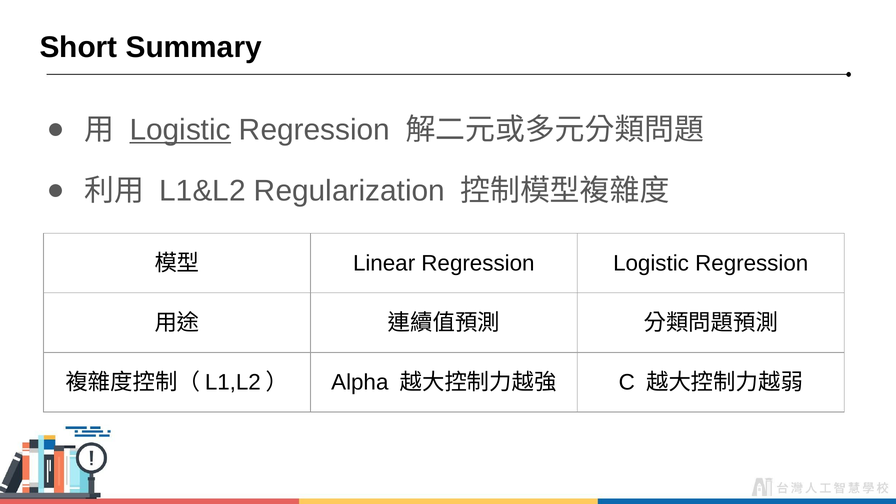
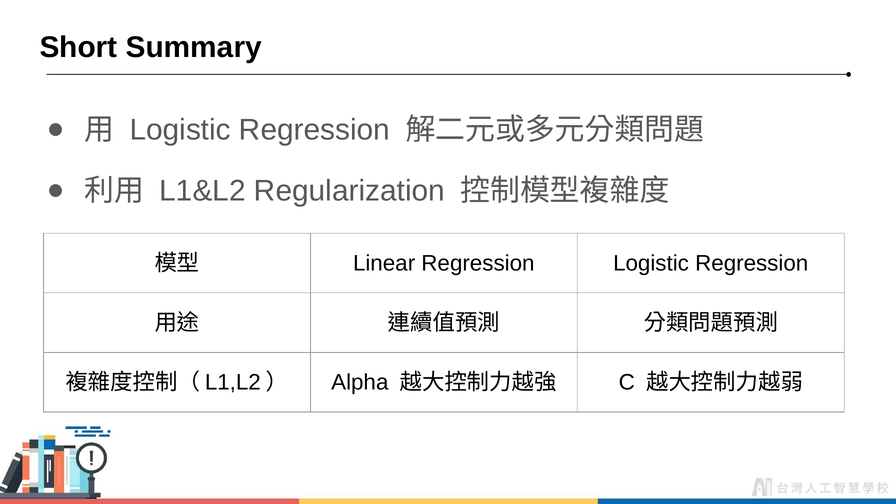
Logistic underline: present -> none (180, 130)
